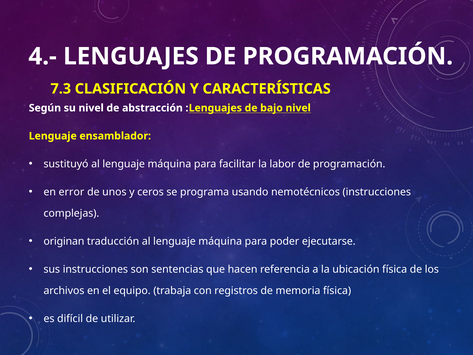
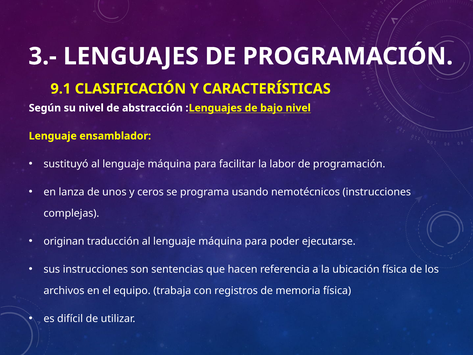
4.-: 4.- -> 3.- (43, 56)
7.3: 7.3 -> 9.1 (61, 89)
error: error -> lanza (72, 192)
